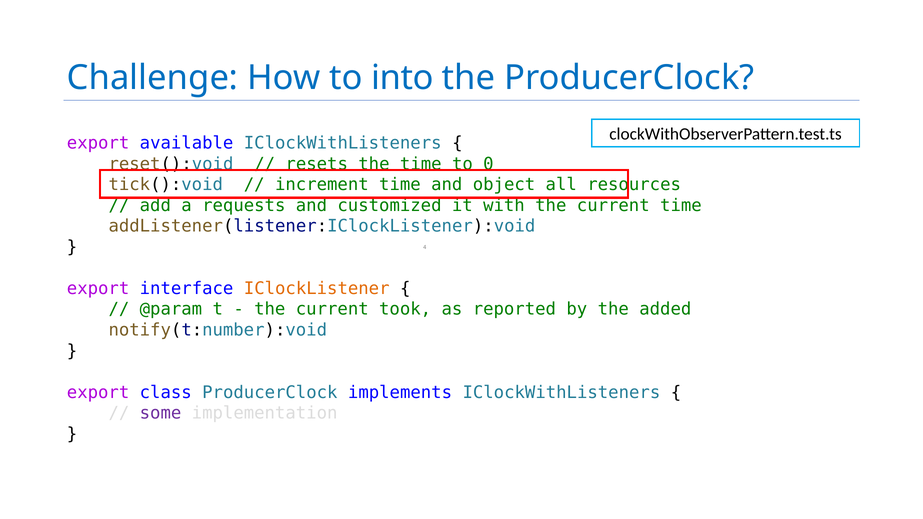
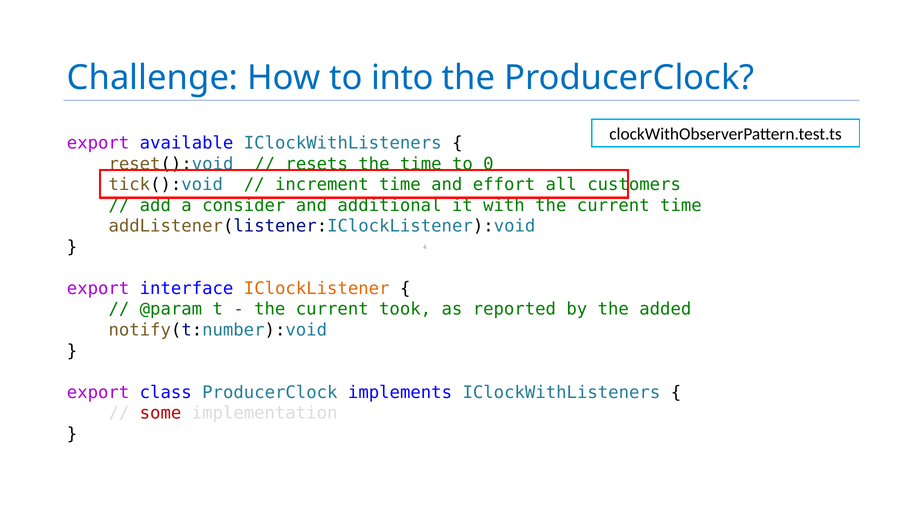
object: object -> effort (504, 185)
resources: resources -> customers (634, 185)
requests: requests -> consider (244, 206)
customized: customized -> additional (390, 206)
some colour: purple -> red (161, 413)
